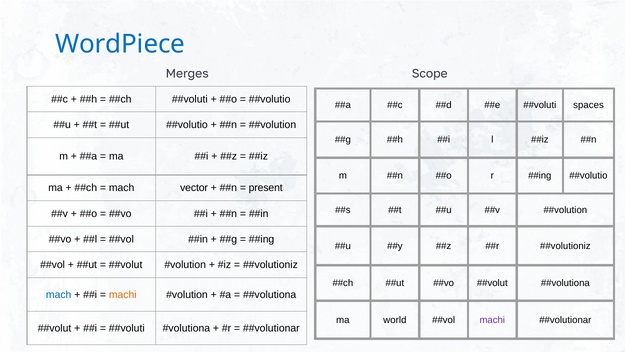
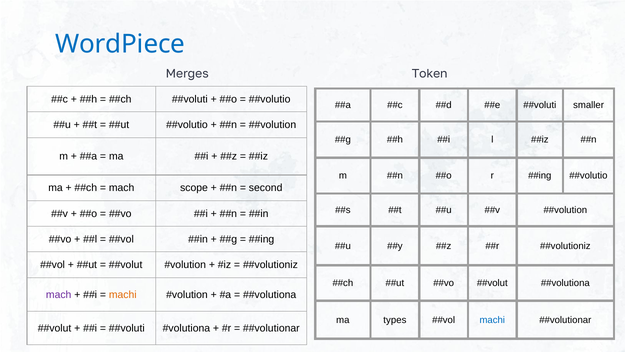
Scope: Scope -> Token (430, 74)
spaces: spaces -> smaller (589, 105)
vector: vector -> scope (194, 188)
present: present -> second (266, 188)
mach colour: blue -> purple (59, 294)
world: world -> types (395, 319)
machi colour: purple -> blue (492, 319)
